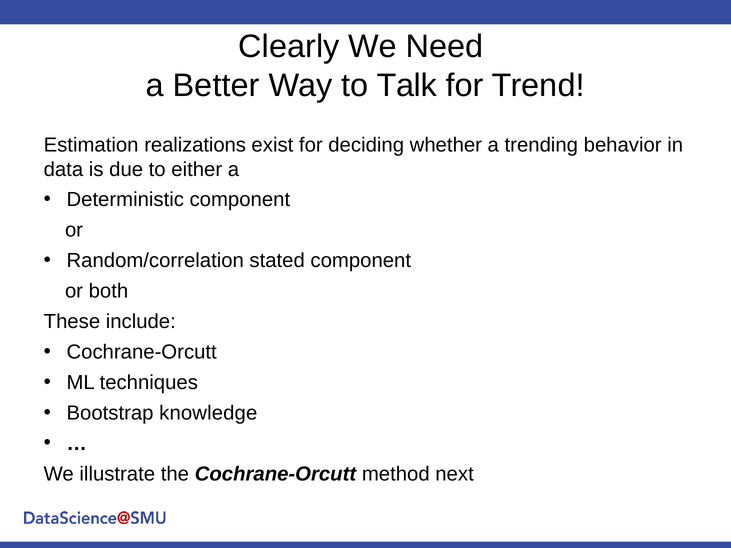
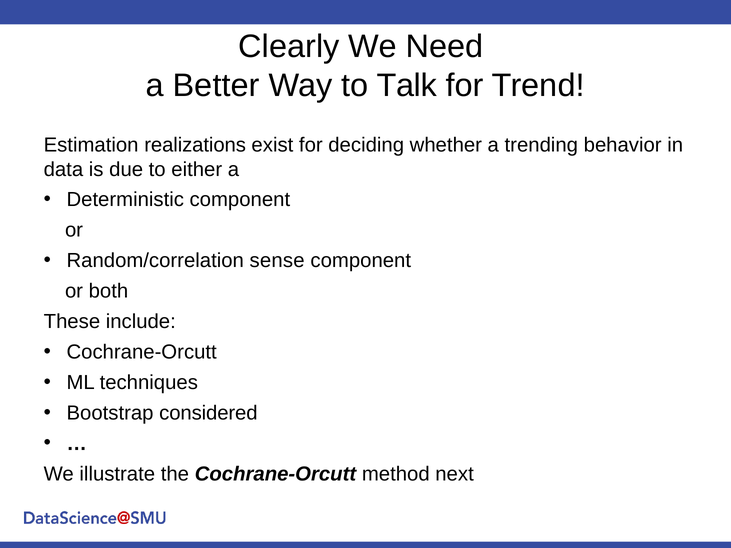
stated: stated -> sense (277, 261)
knowledge: knowledge -> considered (208, 413)
